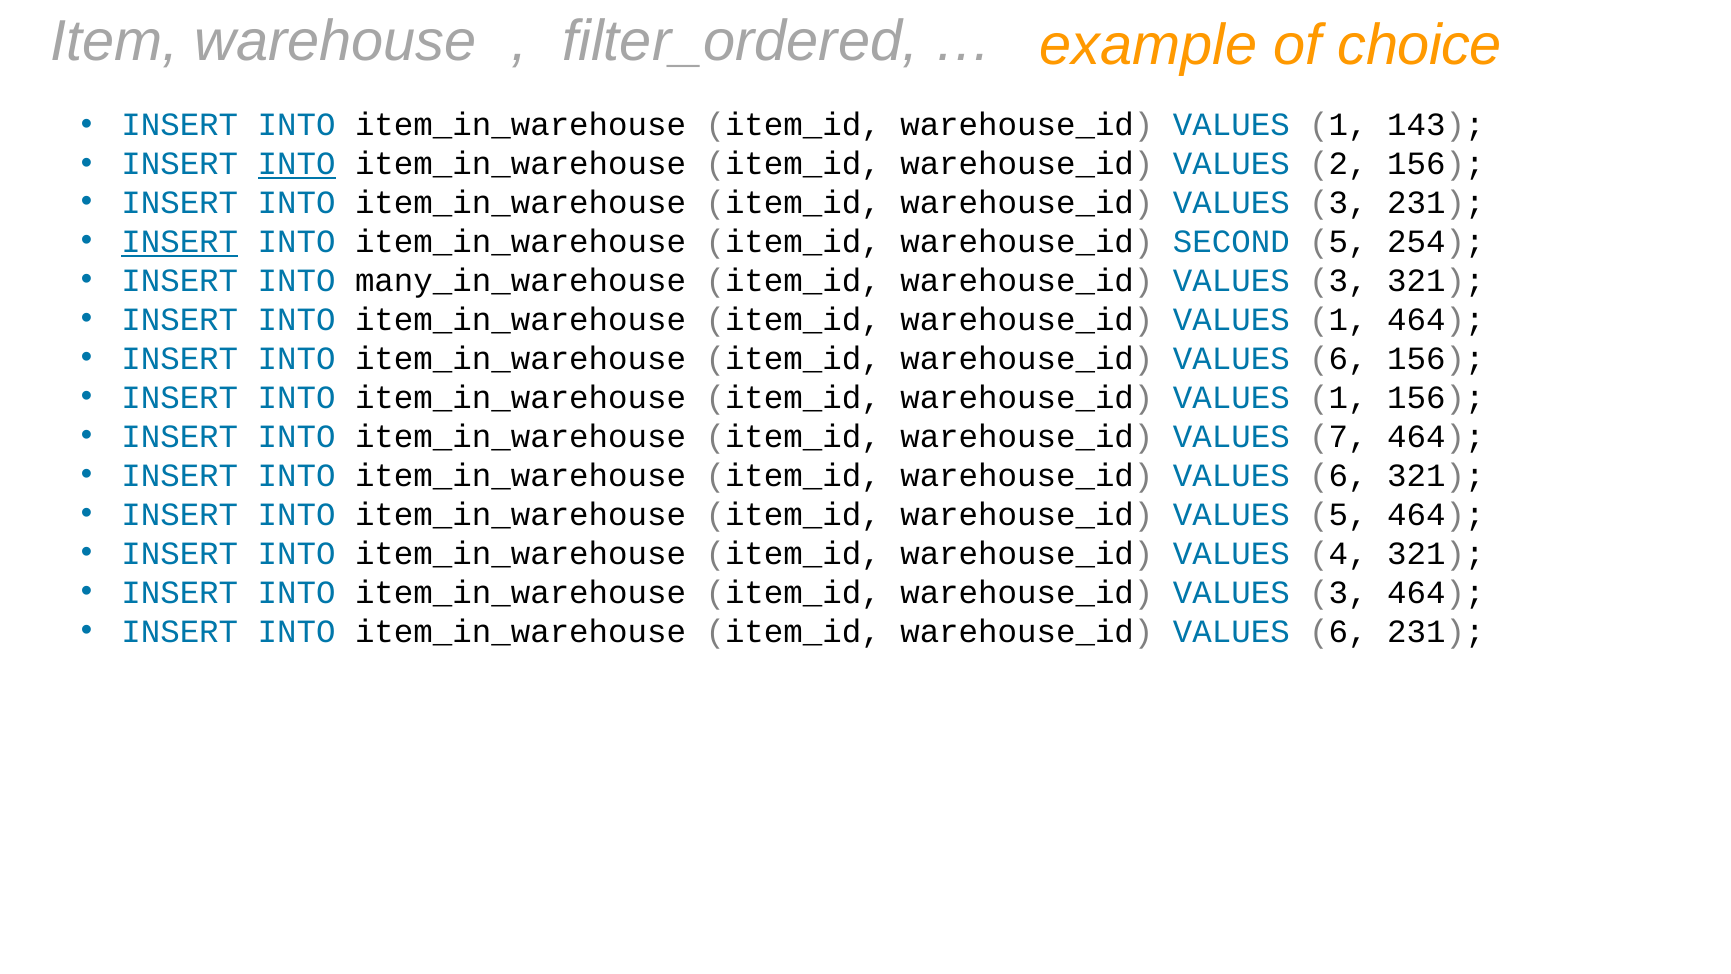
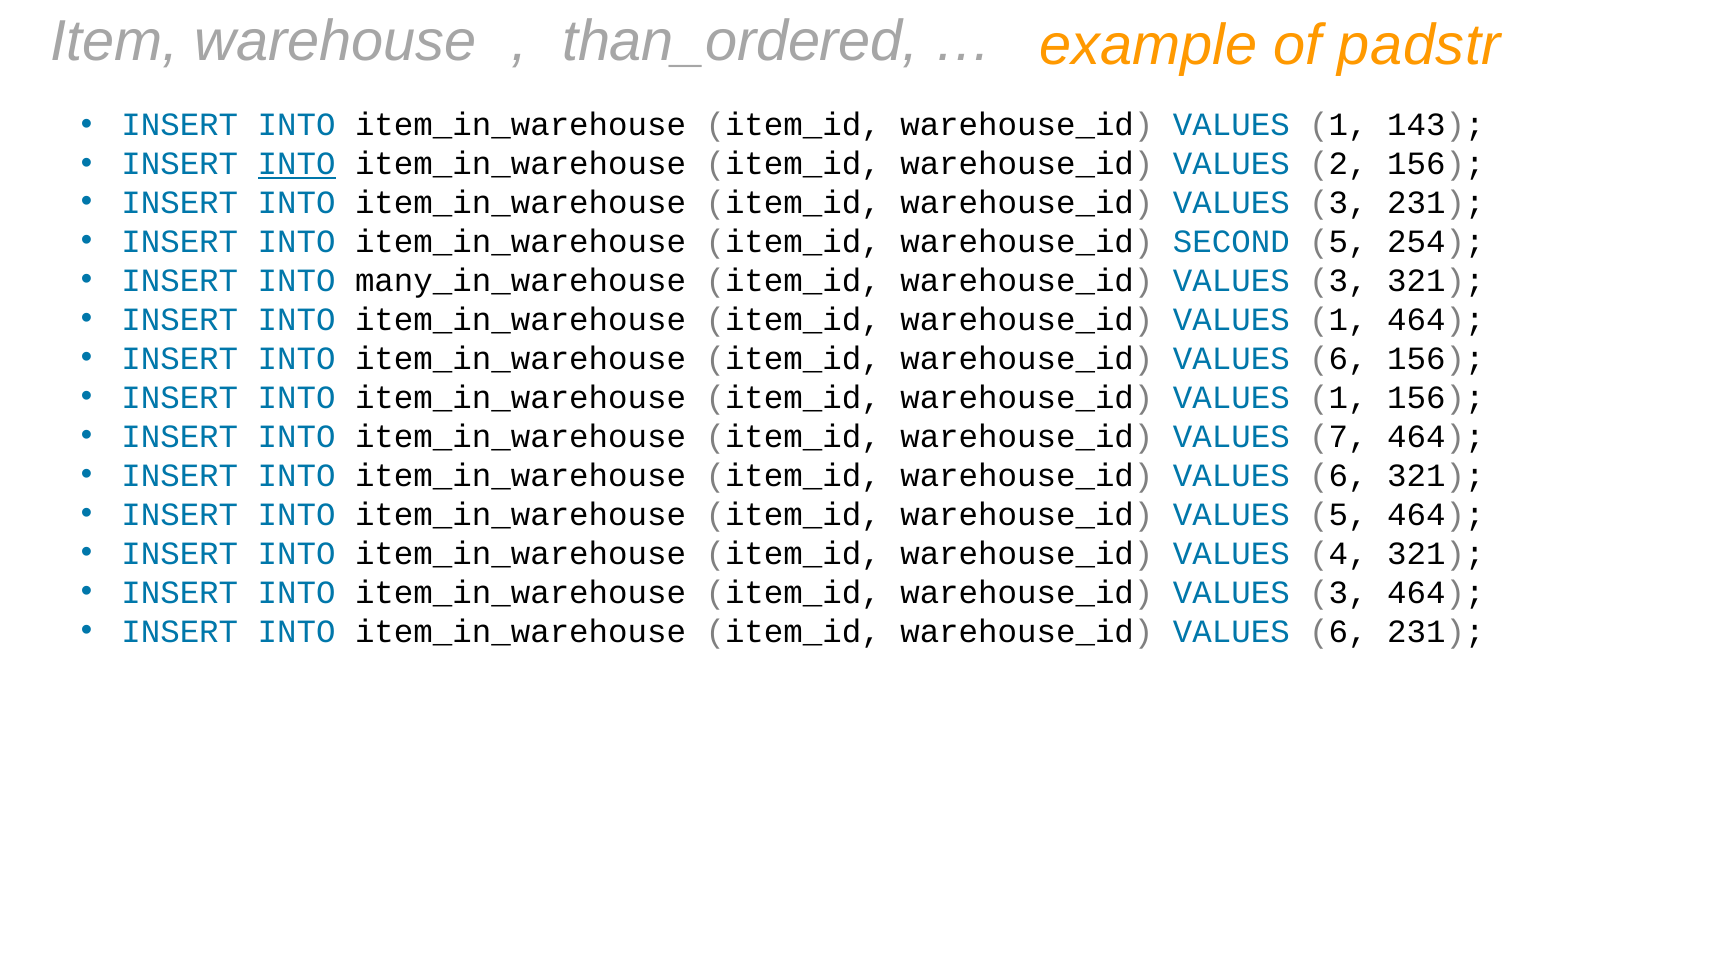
filter_ordered: filter_ordered -> than_ordered (740, 41)
choice: choice -> padstr (1419, 45)
INSERT underline: present -> none (180, 242)
